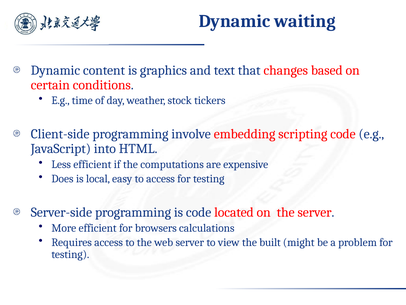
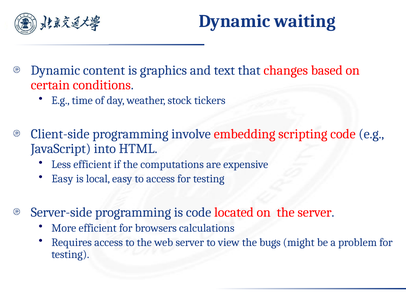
Does: Does -> Easy (62, 179)
built: built -> bugs (270, 242)
